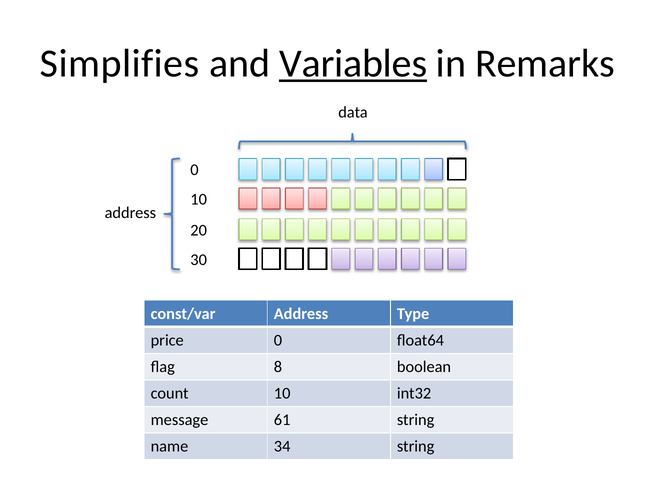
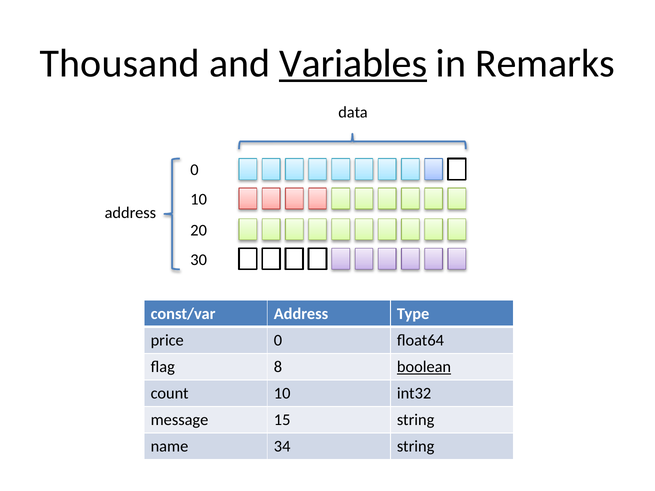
Simplifies: Simplifies -> Thousand (120, 63)
boolean underline: none -> present (424, 367)
61: 61 -> 15 (282, 420)
